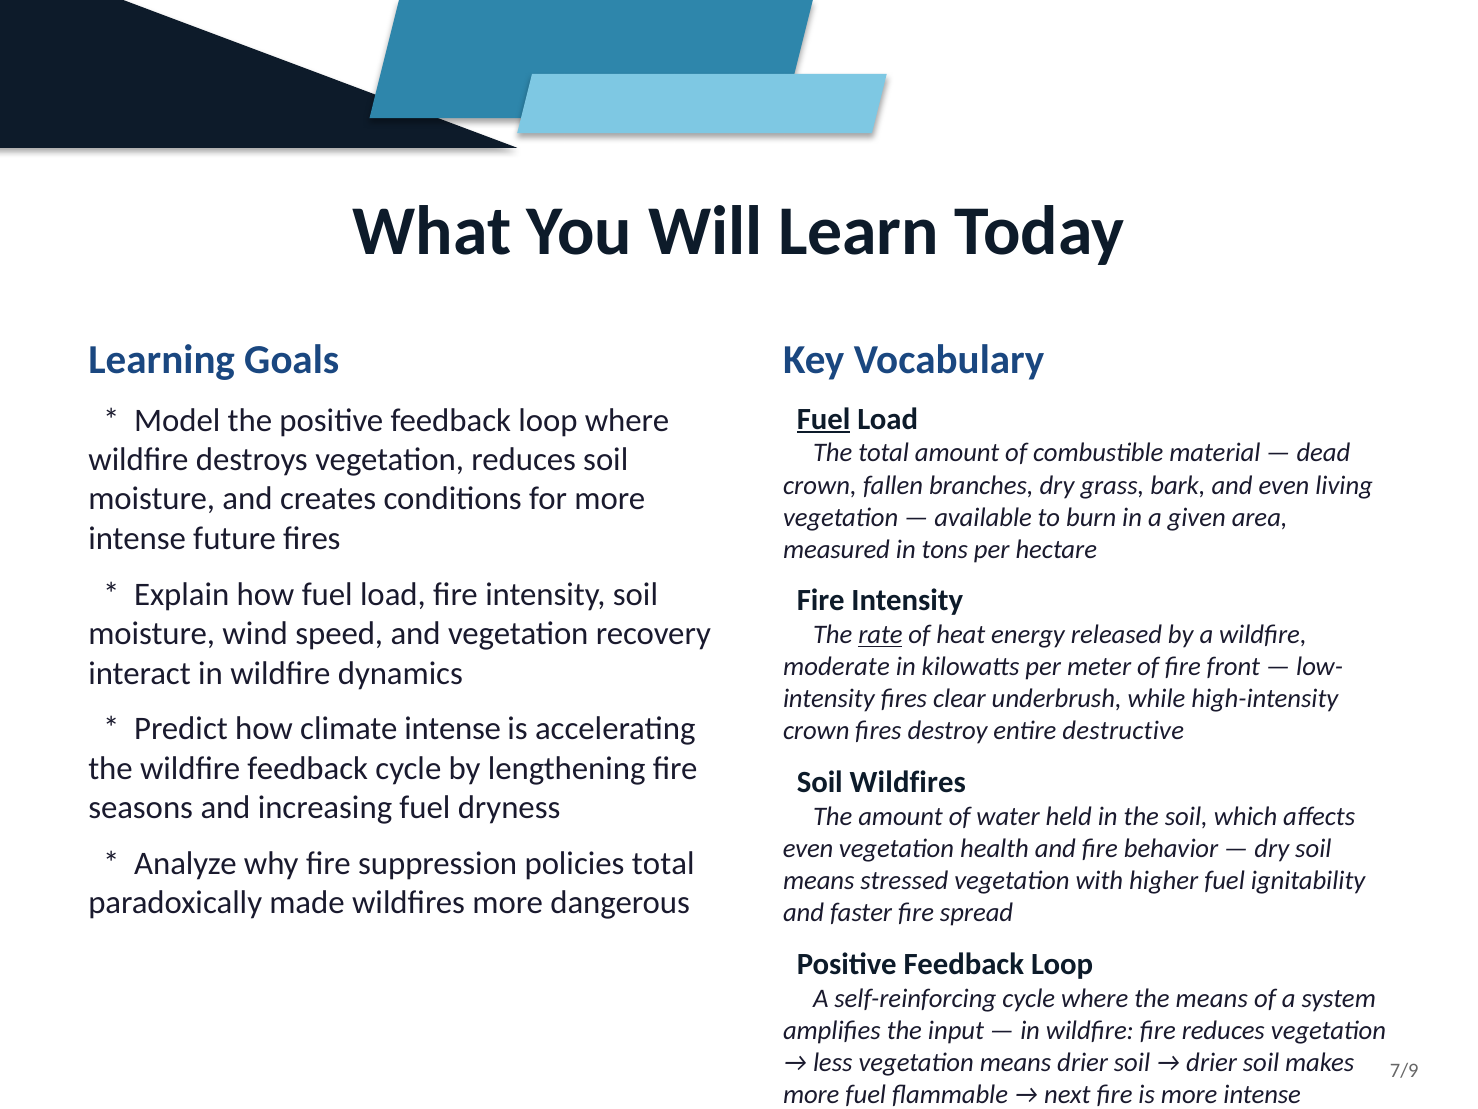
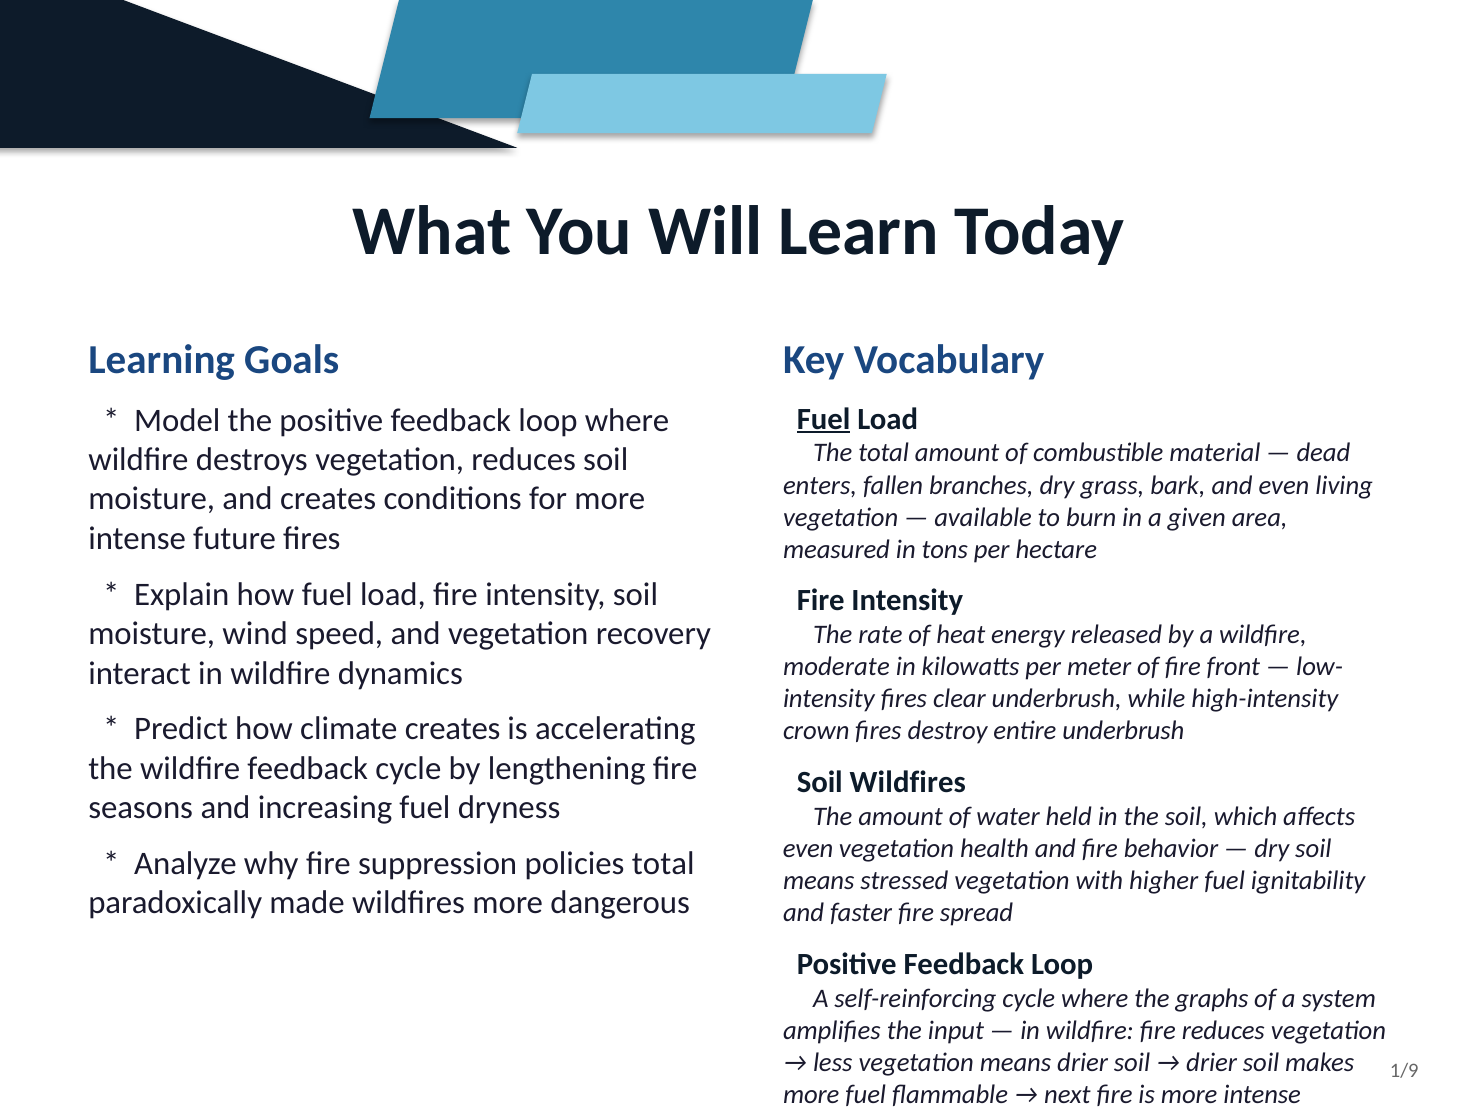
crown: crown -> enters (820, 485)
rate underline: present -> none (880, 635)
climate intense: intense -> creates (453, 729)
entire destructive: destructive -> underbrush (1123, 731)
the means: means -> graphs (1212, 998)
7/9: 7/9 -> 1/9 (1404, 1070)
